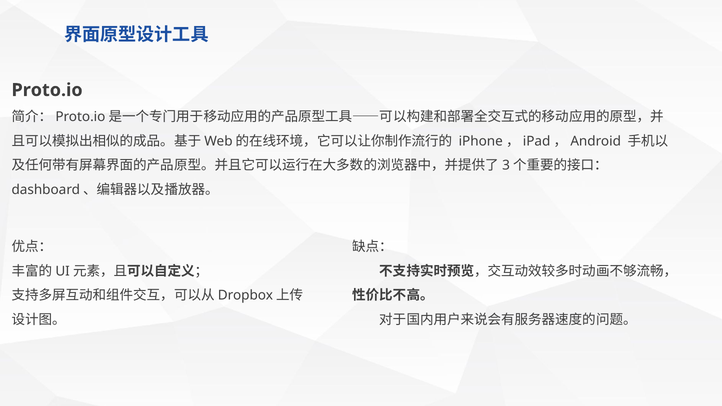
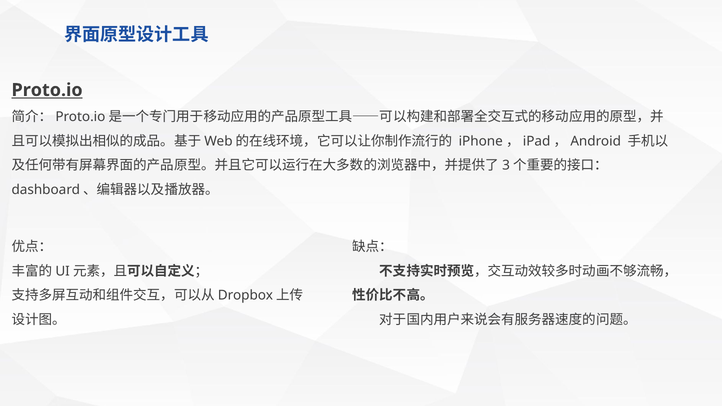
Proto.io underline: none -> present (47, 90)
